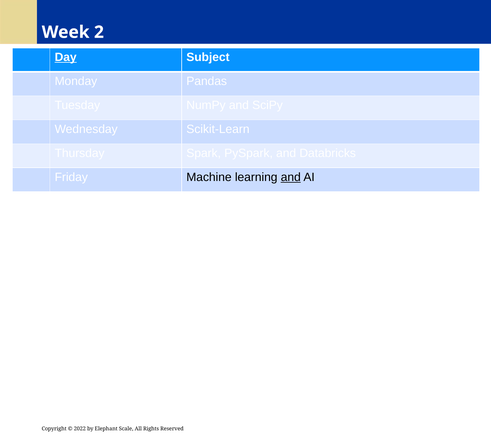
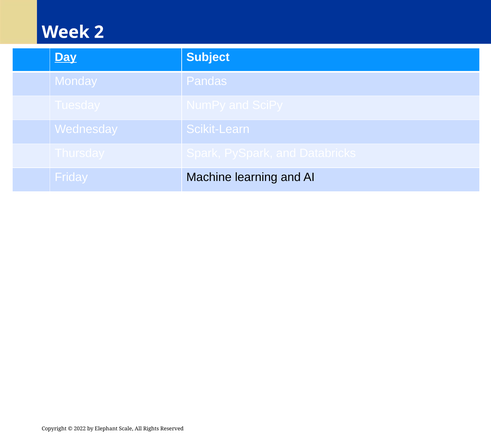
and underline: present -> none (291, 177)
